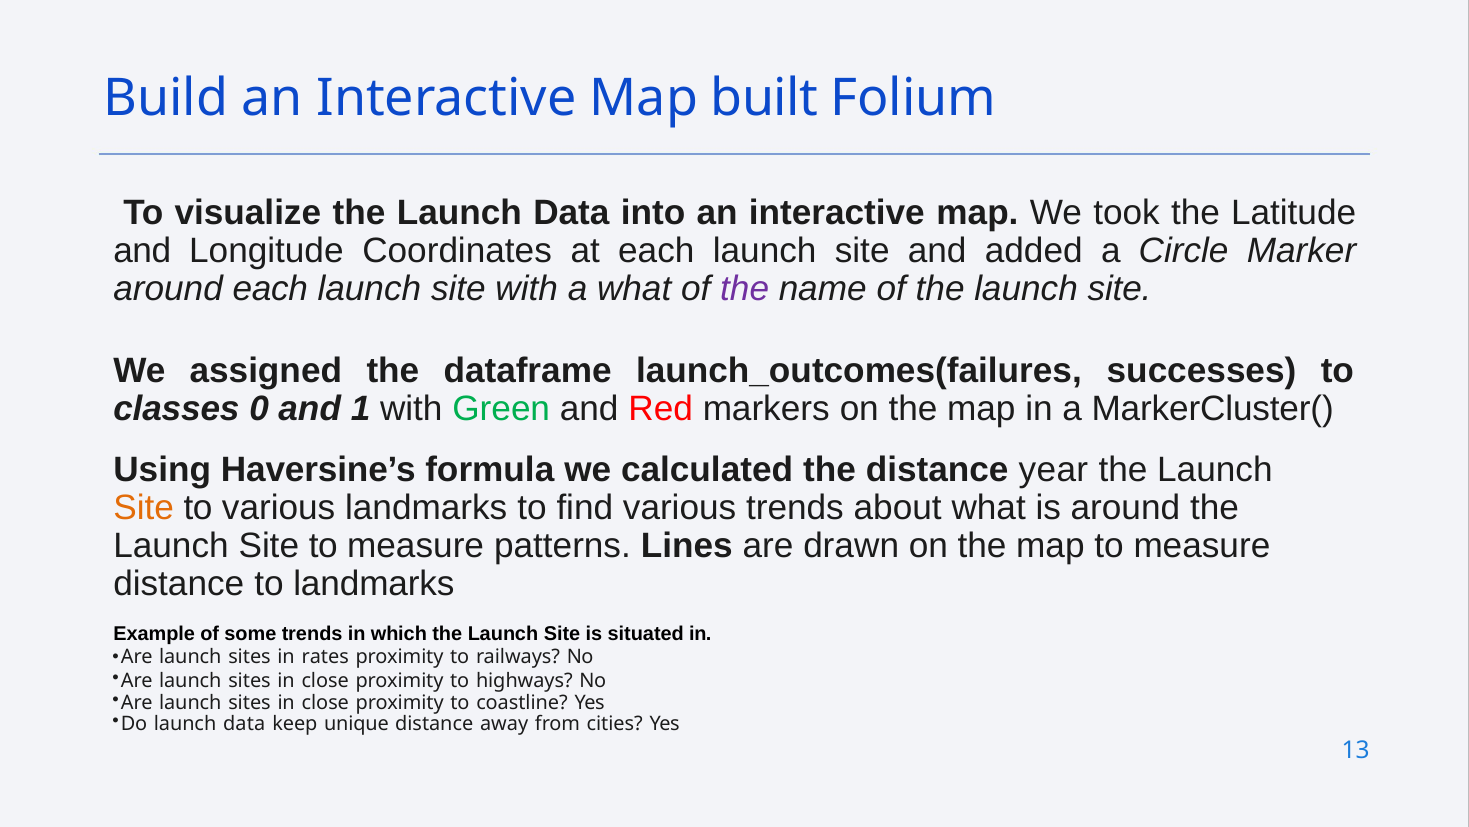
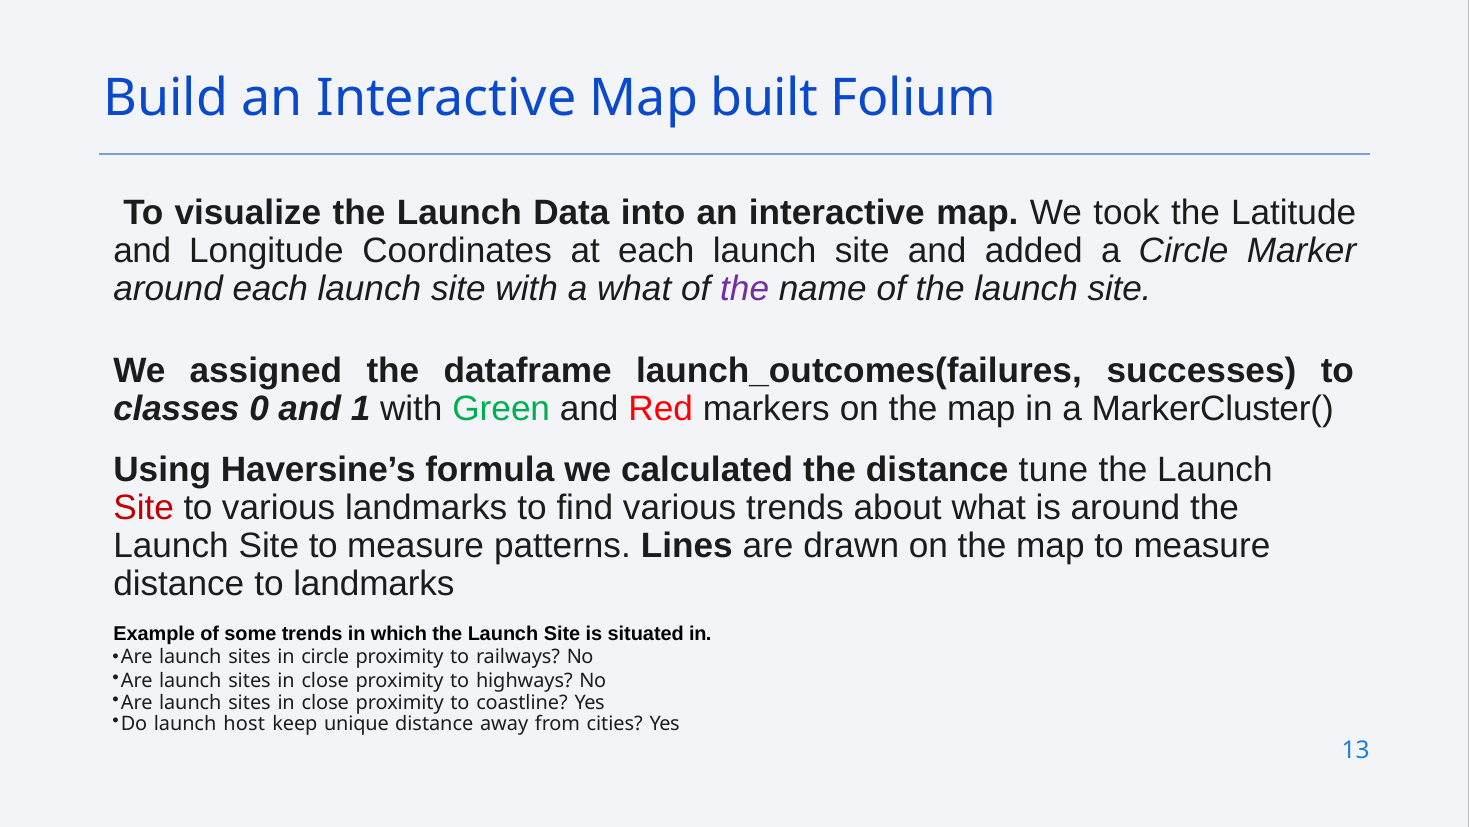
year: year -> tune (1053, 470)
Site colour: orange -> red (144, 508)
in rates: rates -> circle (325, 657)
Do launch data: data -> host (244, 723)
